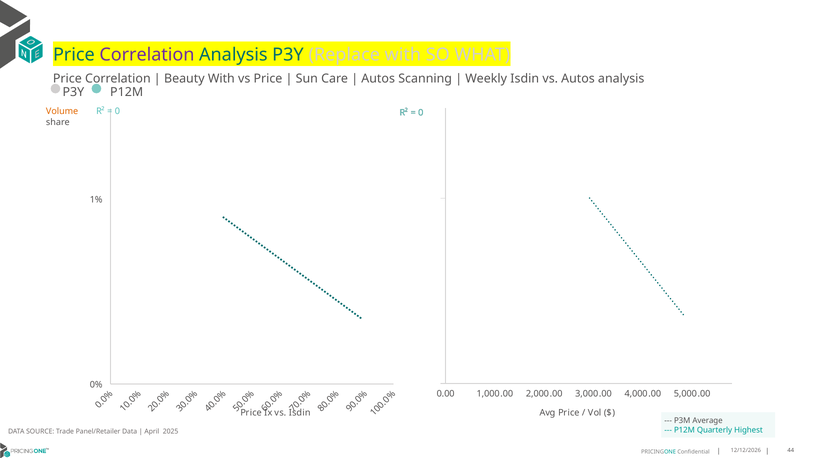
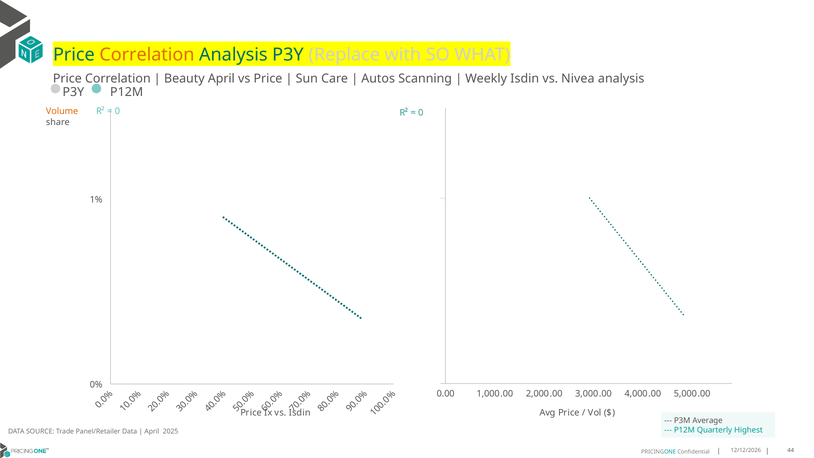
Correlation colour: purple -> orange (147, 55)
Beauty With: With -> April (221, 79)
vs Autos: Autos -> Nivea (578, 79)
